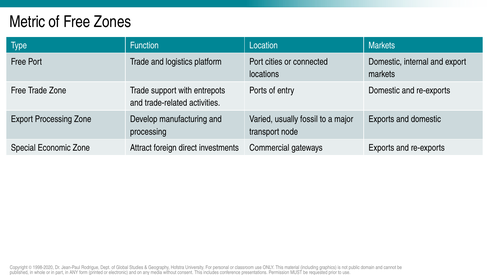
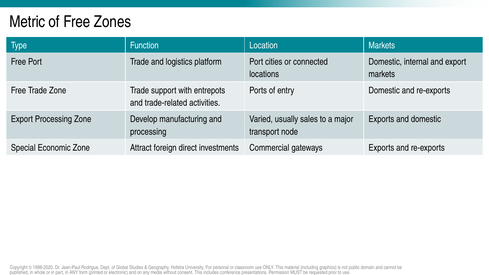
fossil: fossil -> sales (309, 119)
